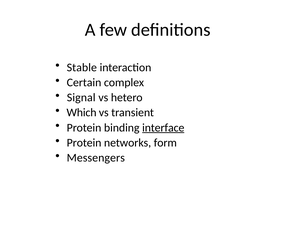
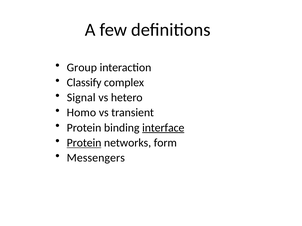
Stable: Stable -> Group (82, 68)
Certain: Certain -> Classify (84, 83)
Which: Which -> Homo (81, 113)
Protein underline: none -> present (84, 143)
